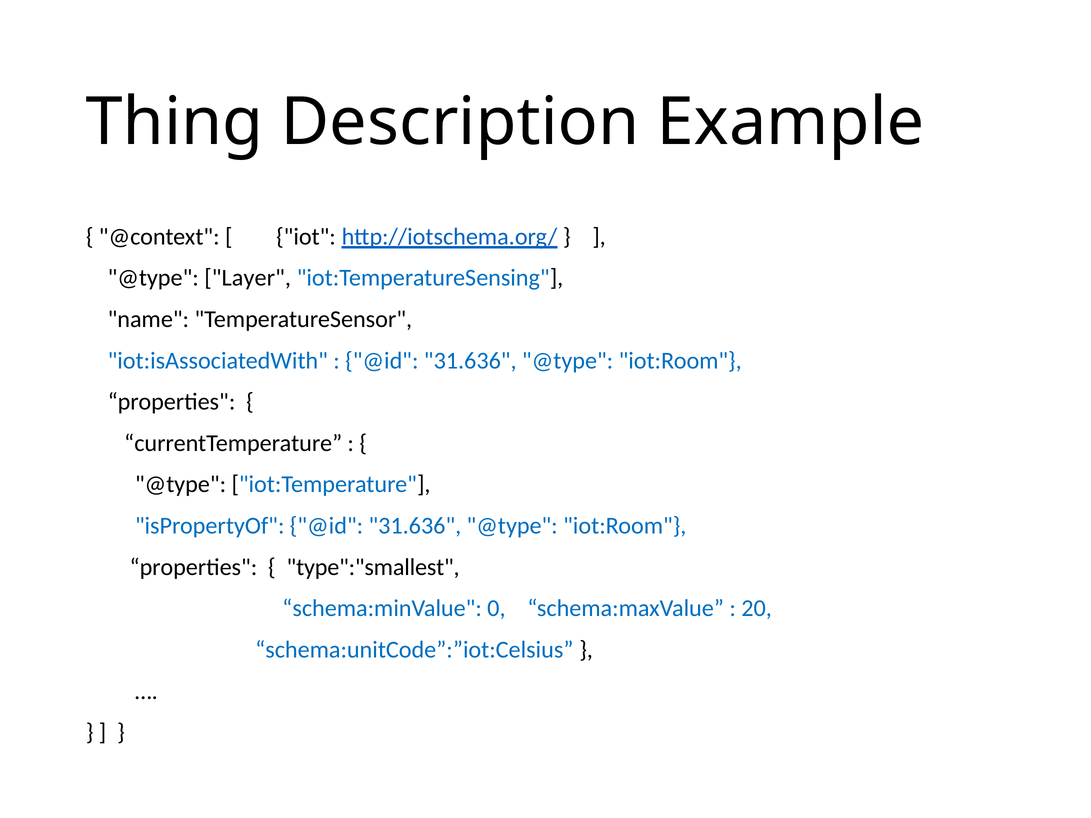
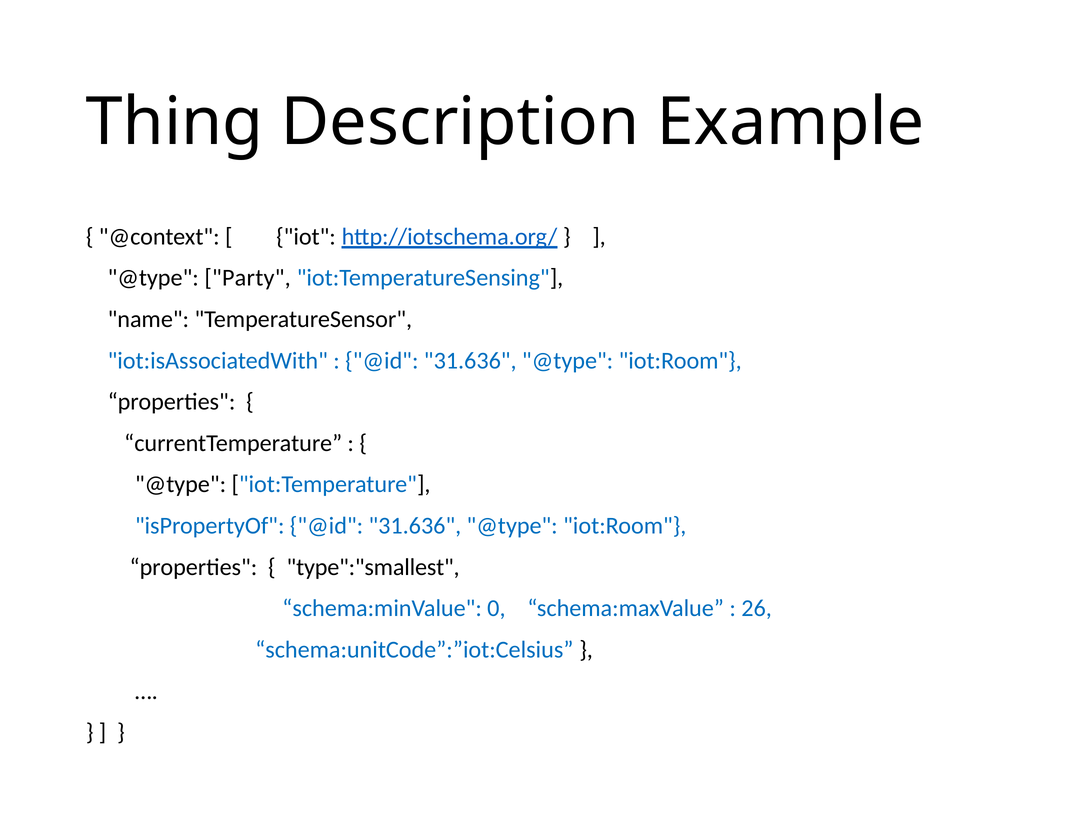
Layer: Layer -> Party (248, 278)
20: 20 -> 26 (757, 609)
